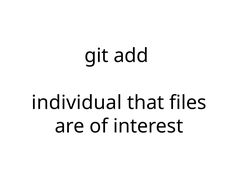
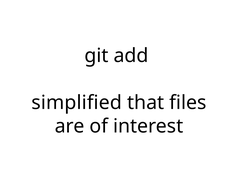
individual: individual -> simplified (77, 102)
